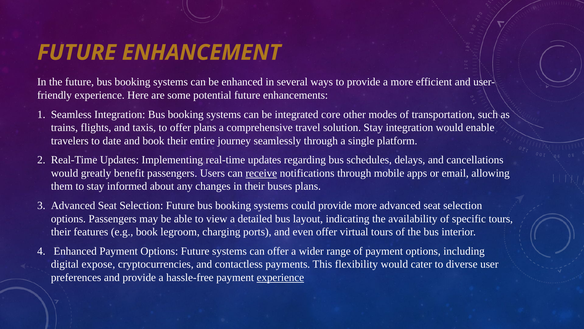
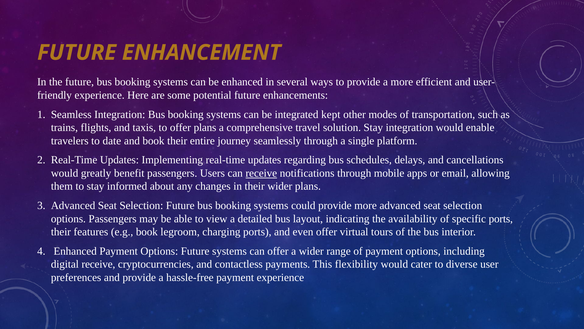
core: core -> kept (331, 114)
their buses: buses -> wider (280, 186)
specific tours: tours -> ports (501, 218)
digital expose: expose -> receive (98, 264)
experience underline: present -> none (280, 277)
